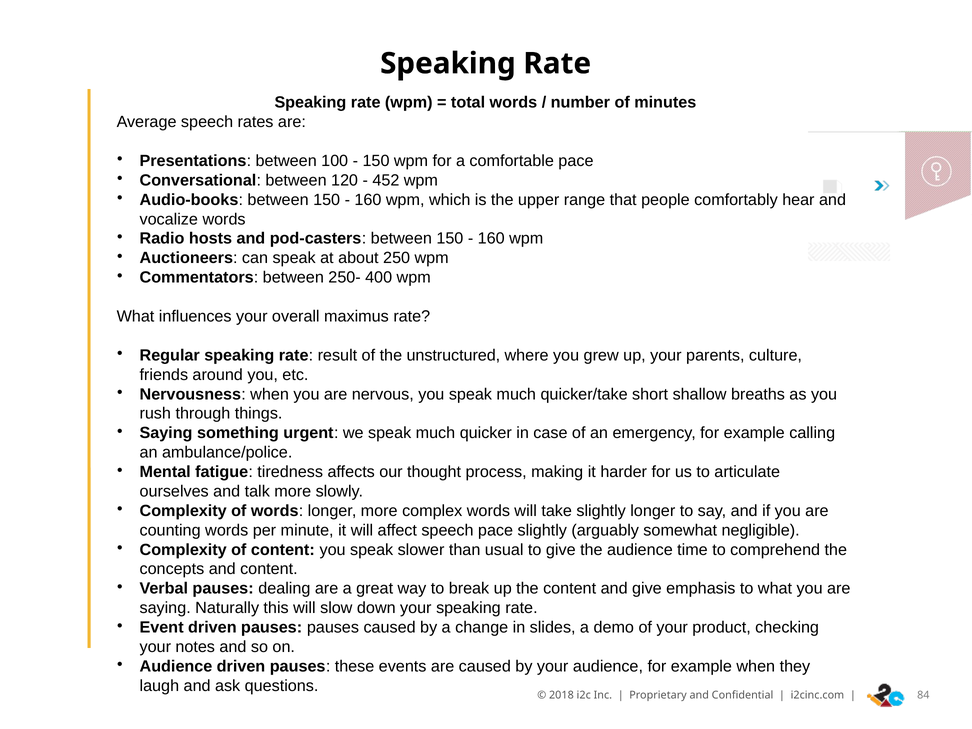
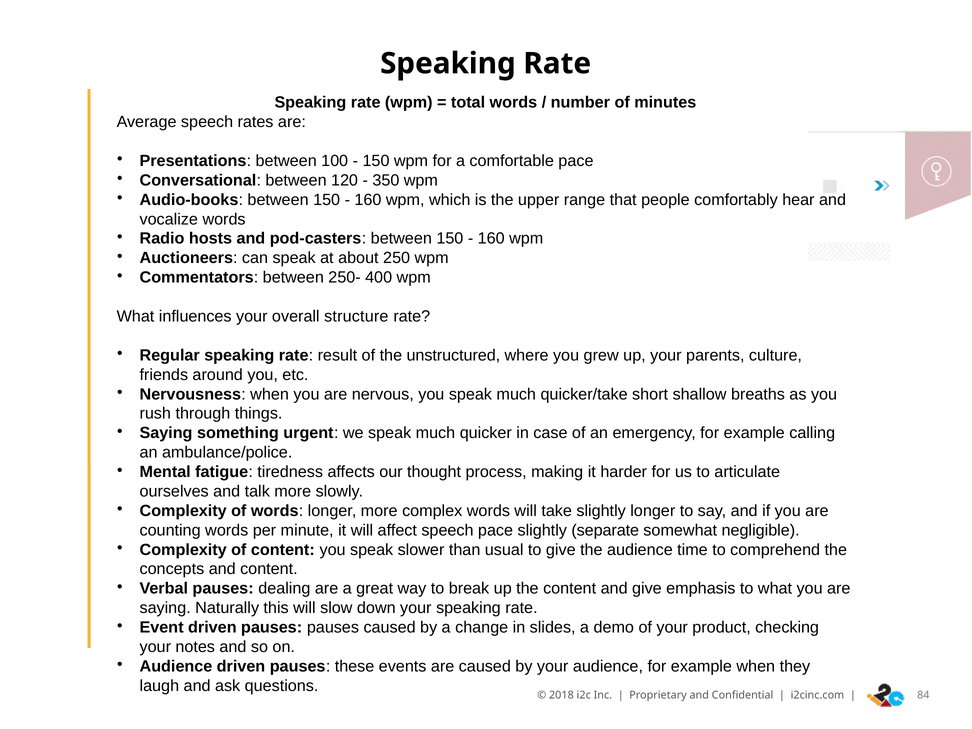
452: 452 -> 350 (386, 180)
maximus: maximus -> structure (356, 316)
arguably: arguably -> separate (605, 530)
